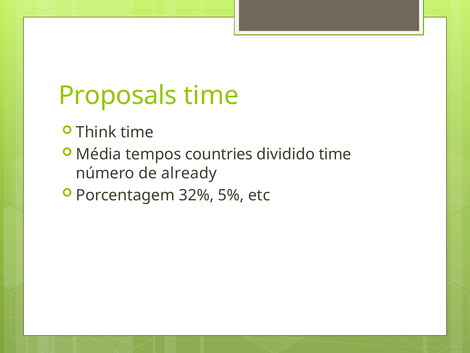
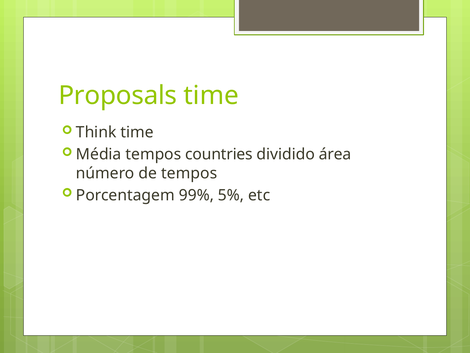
dividido time: time -> área (335, 154)
de already: already -> tempos (189, 173)
32%: 32% -> 99% (196, 195)
